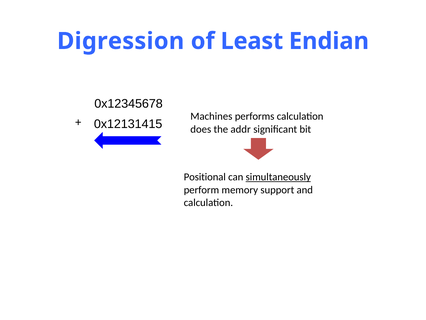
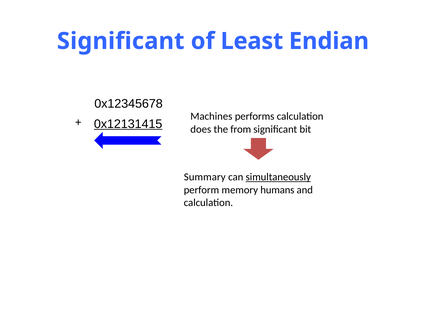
Digression: Digression -> Significant (121, 41)
0x12131415 underline: none -> present (128, 124)
addr: addr -> from (241, 129)
Positional: Positional -> Summary (205, 177)
support: support -> humans (277, 190)
